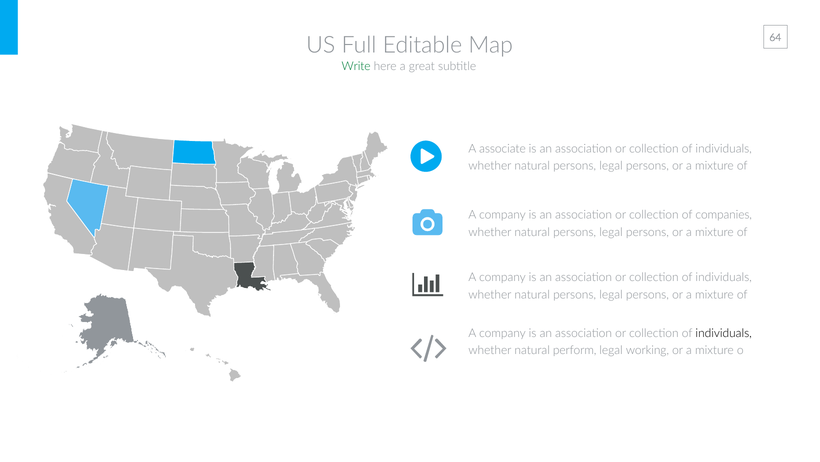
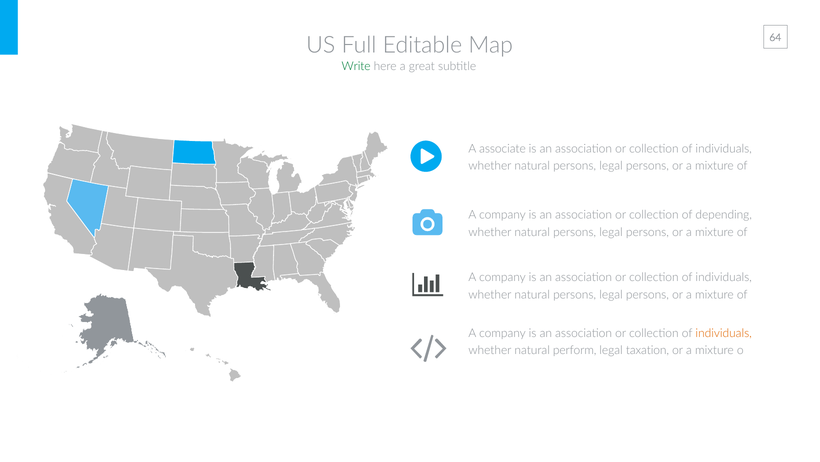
companies: companies -> depending (724, 215)
individuals colour: black -> orange (724, 333)
working: working -> taxation (647, 350)
